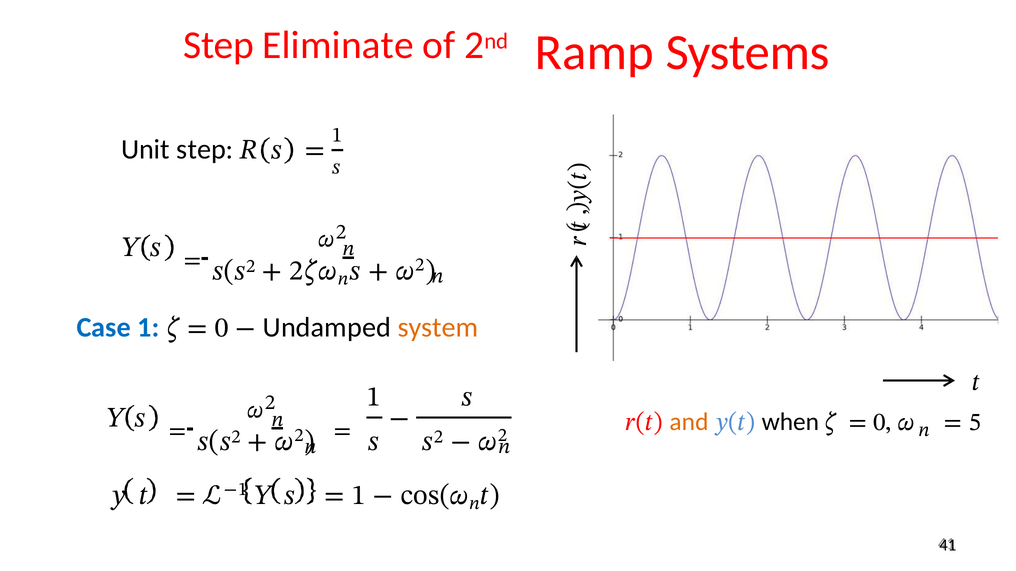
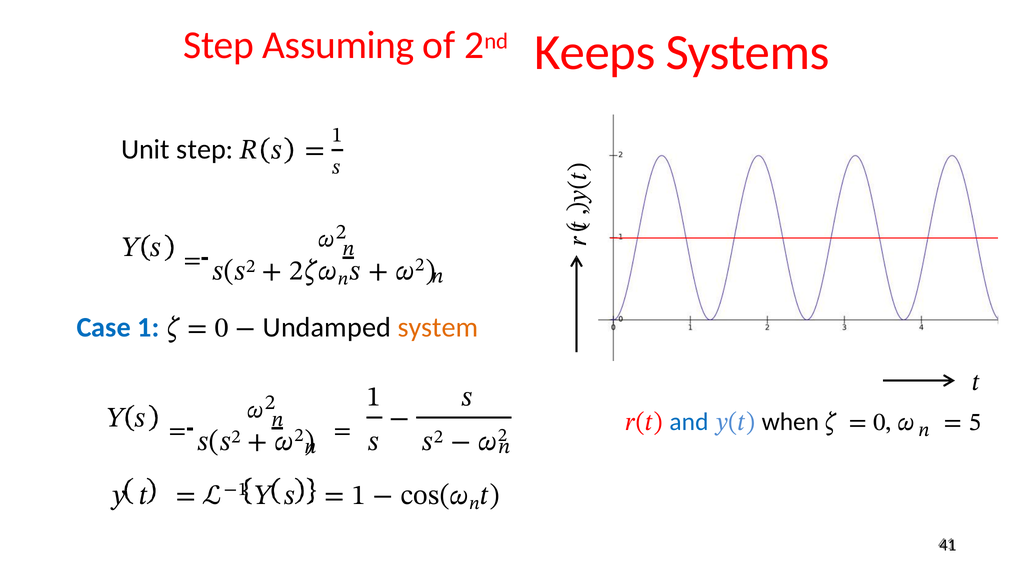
Eliminate: Eliminate -> Assuming (338, 45)
Ramp: Ramp -> Keeps (595, 53)
and colour: orange -> blue (689, 422)
